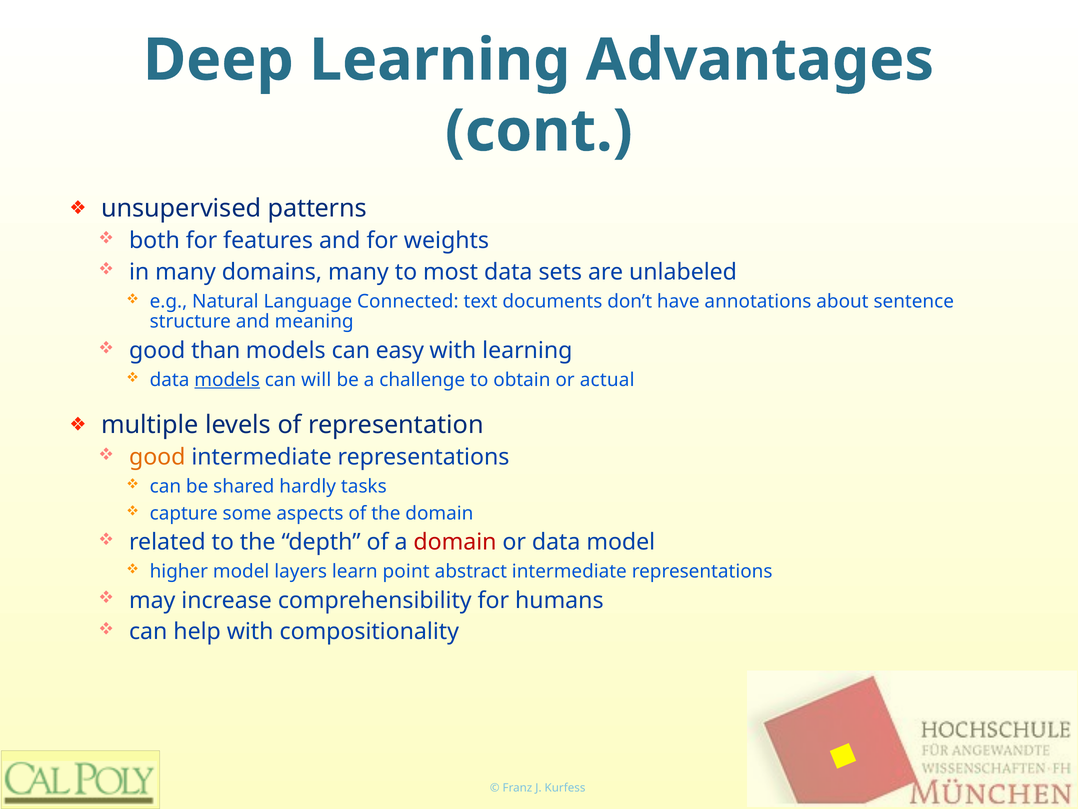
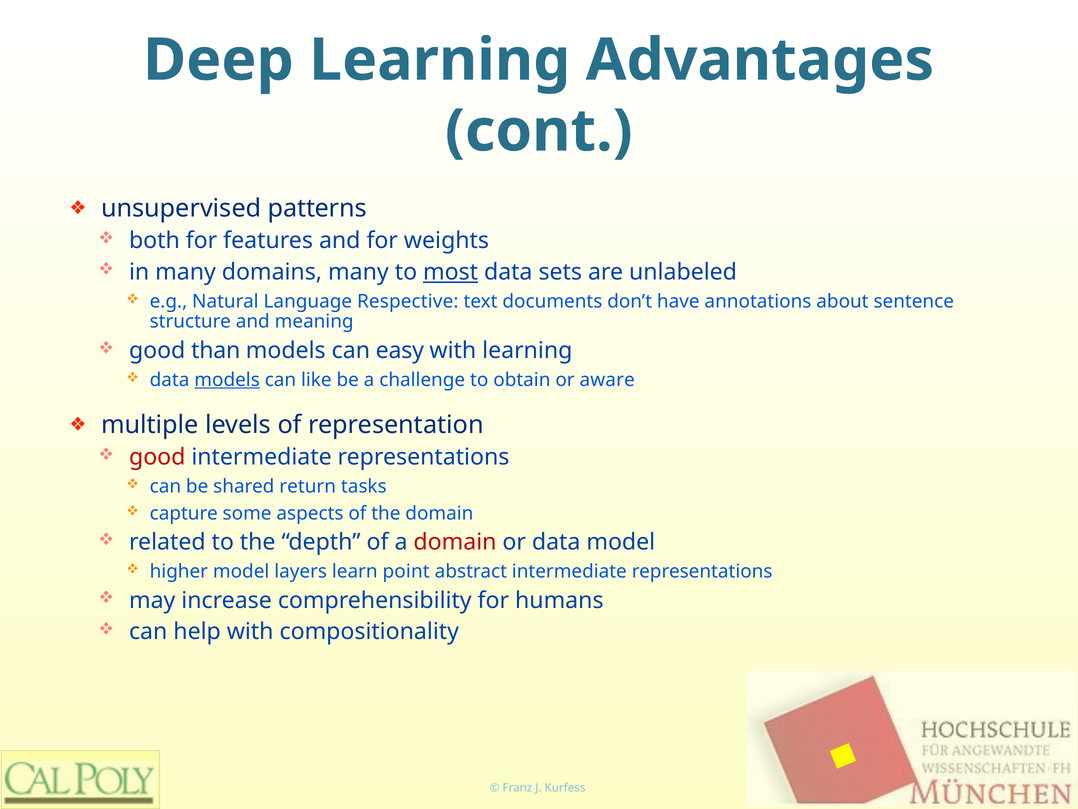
most underline: none -> present (451, 272)
Connected: Connected -> Respective (408, 301)
will: will -> like (316, 380)
actual: actual -> aware (607, 380)
good colour: orange -> red (157, 457)
hardly: hardly -> return (308, 486)
